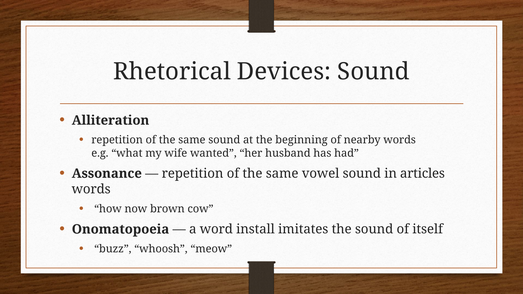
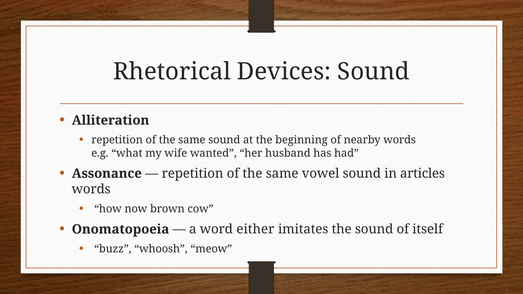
install: install -> either (255, 229)
